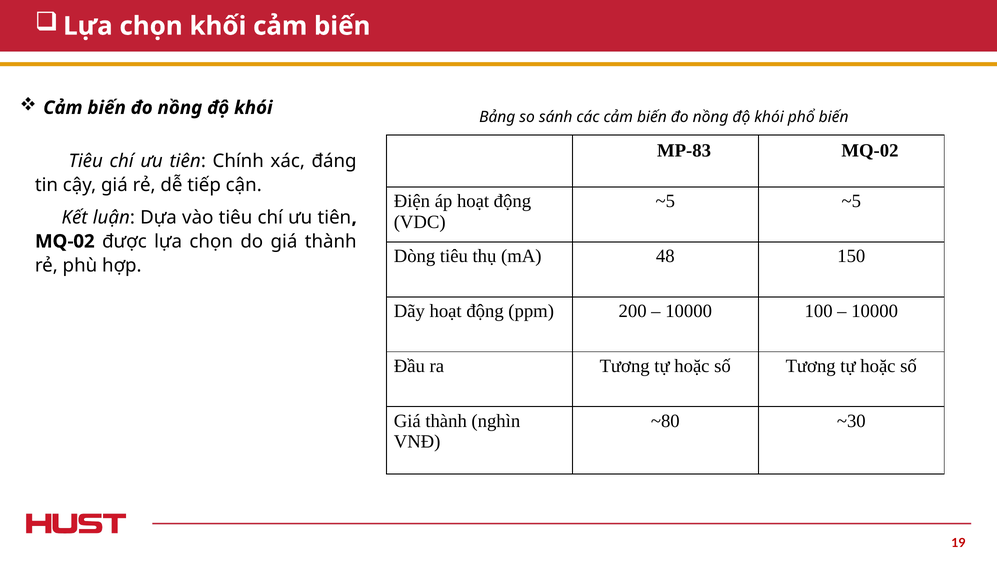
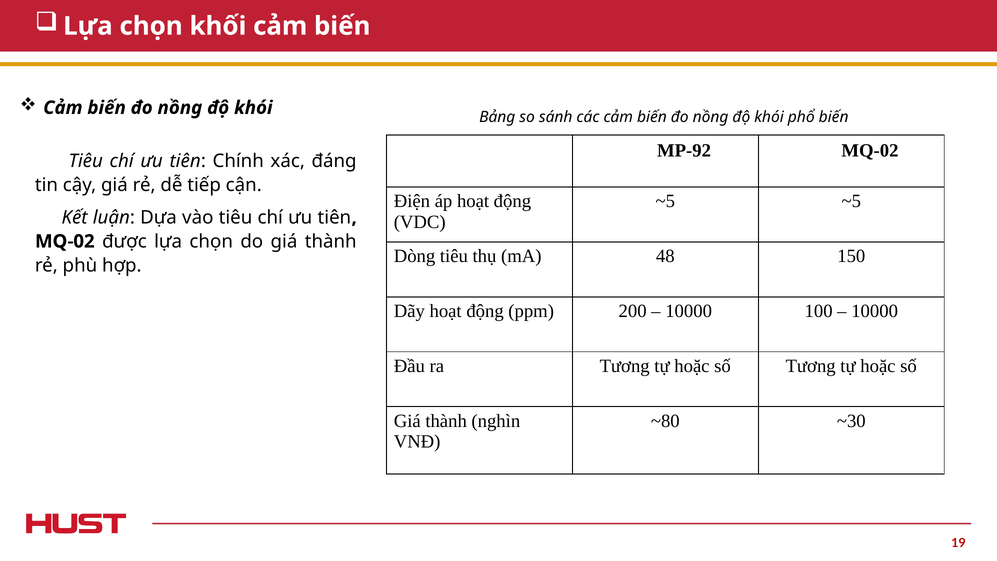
MP-83: MP-83 -> MP-92 (684, 150)
